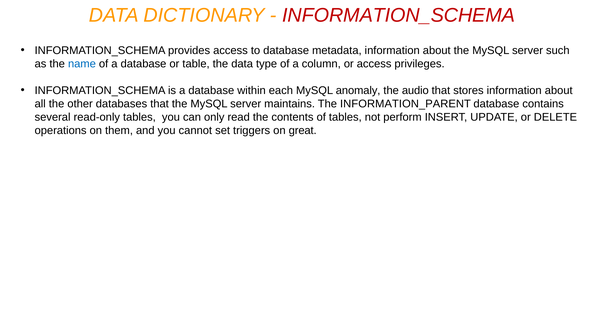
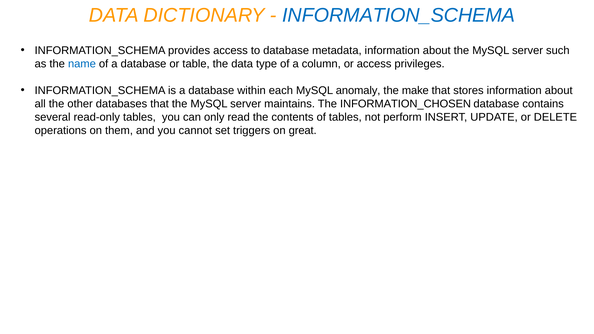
INFORMATION_SCHEMA colour: red -> blue (399, 15)
audio: audio -> make (415, 91)
INFORMATION_PARENT: INFORMATION_PARENT -> INFORMATION_CHOSEN (406, 104)
